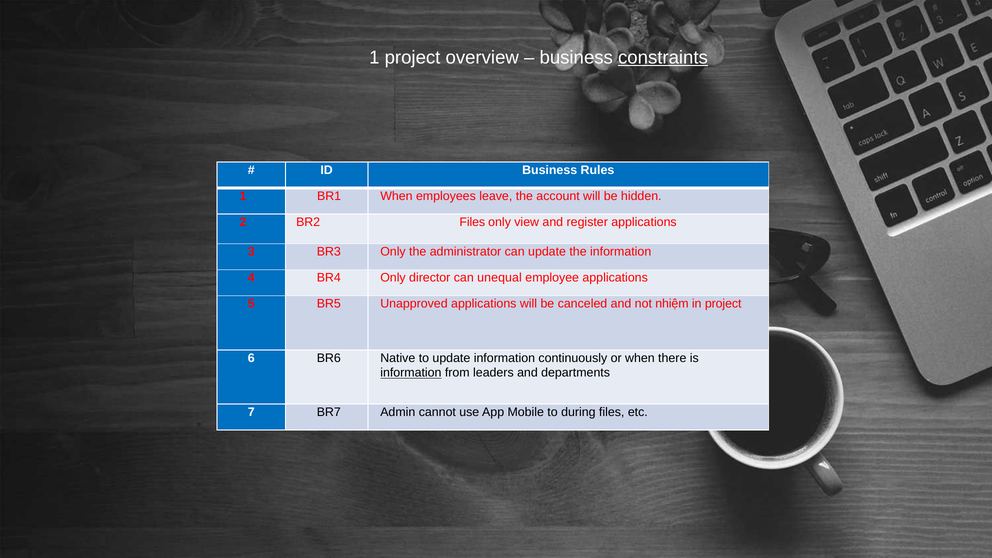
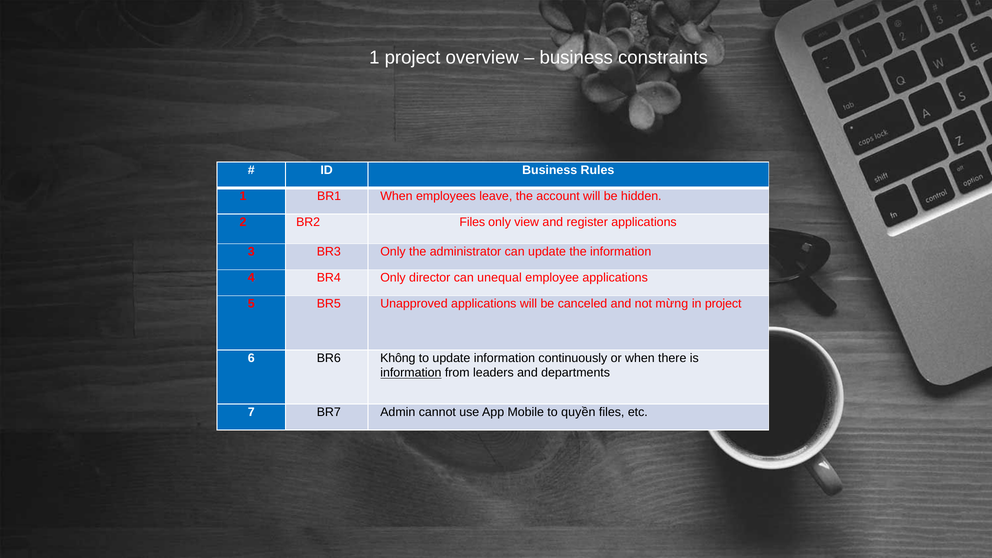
constraints underline: present -> none (663, 57)
nhiệm: nhiệm -> mừng (672, 304)
Native: Native -> Không (398, 358)
during: during -> quyền (578, 412)
